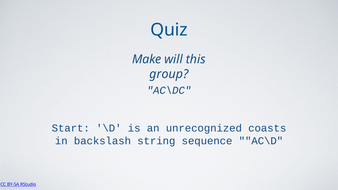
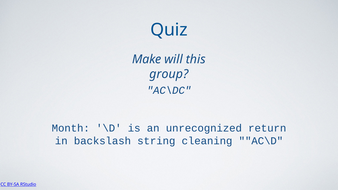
Start: Start -> Month (71, 128)
coasts: coasts -> return (267, 128)
sequence: sequence -> cleaning (207, 141)
